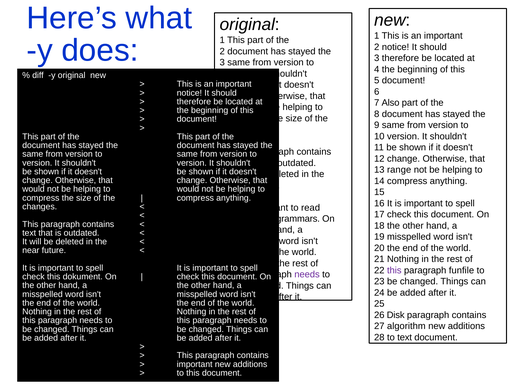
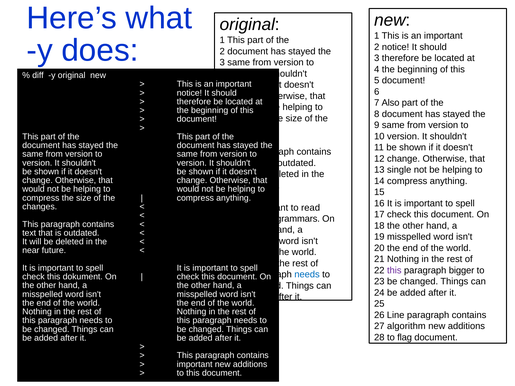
range: range -> single (399, 170)
funfile: funfile -> bigger (462, 270)
needs colour: purple -> blue (307, 275)
Disk: Disk -> Line (396, 315)
to text: text -> flag (405, 337)
